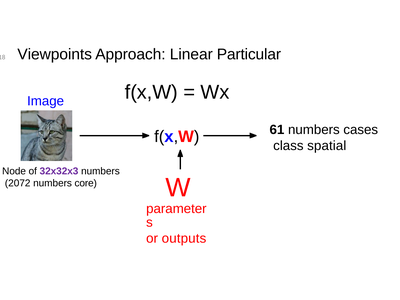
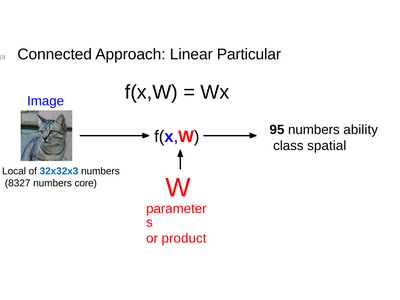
Viewpoints: Viewpoints -> Connected (55, 54)
61: 61 -> 95 (277, 130)
cases: cases -> ability (361, 130)
Node: Node -> Local (14, 171)
32x32x3 colour: purple -> blue (59, 171)
2072: 2072 -> 8327 (18, 183)
outputs: outputs -> product (184, 238)
